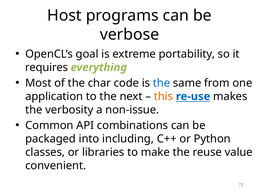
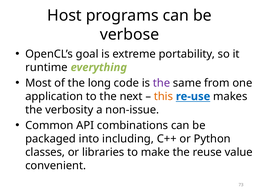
requires: requires -> runtime (46, 67)
char: char -> long (99, 83)
the colour: blue -> purple (162, 83)
